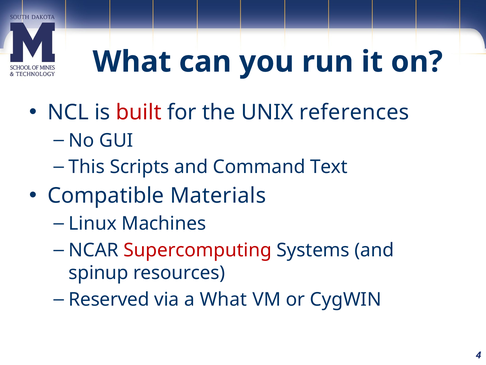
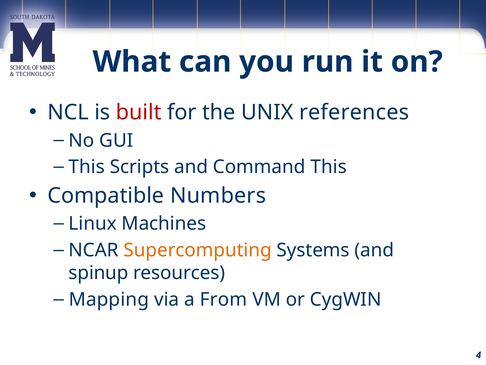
Command Text: Text -> This (329, 167)
Materials: Materials -> Numbers (218, 196)
Supercomputing colour: red -> orange (198, 250)
Reserved: Reserved -> Mapping (109, 299)
a What: What -> From (223, 299)
